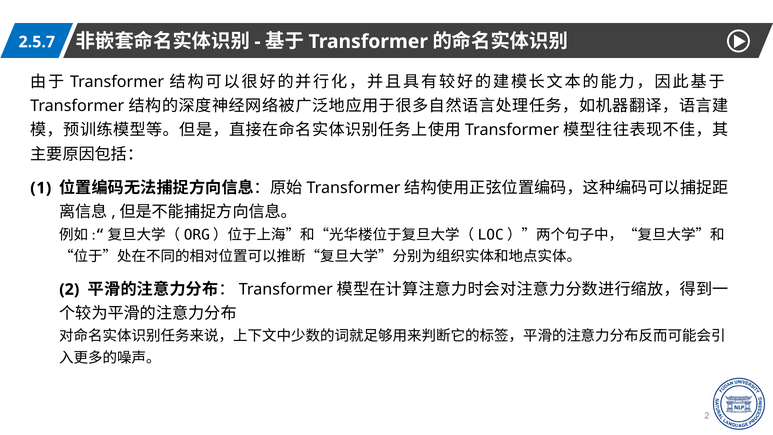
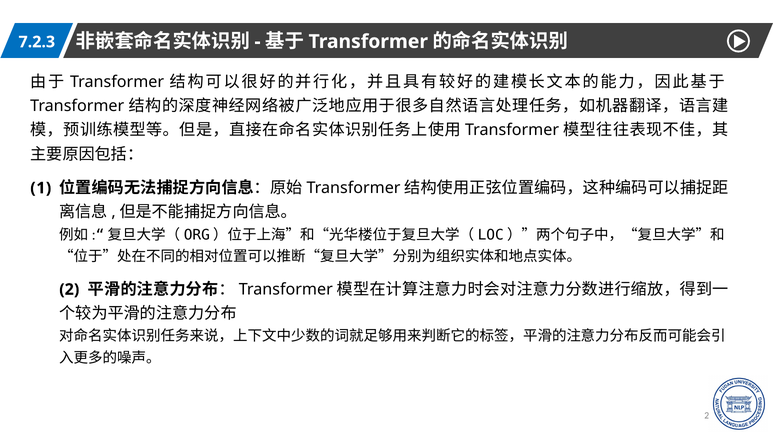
2.5.7: 2.5.7 -> 7.2.3 (37, 42)
